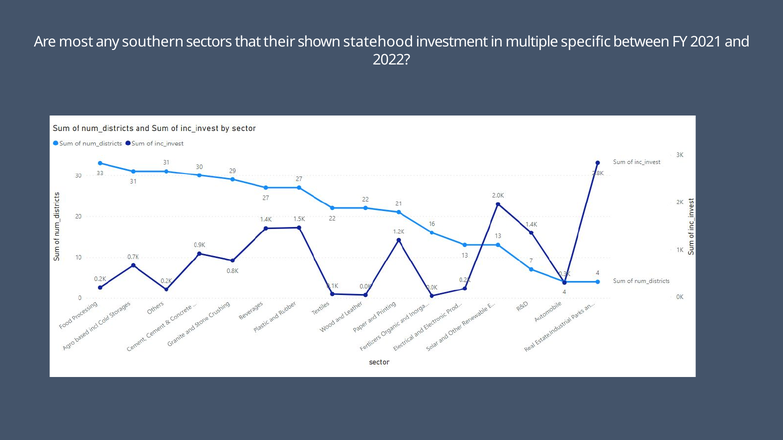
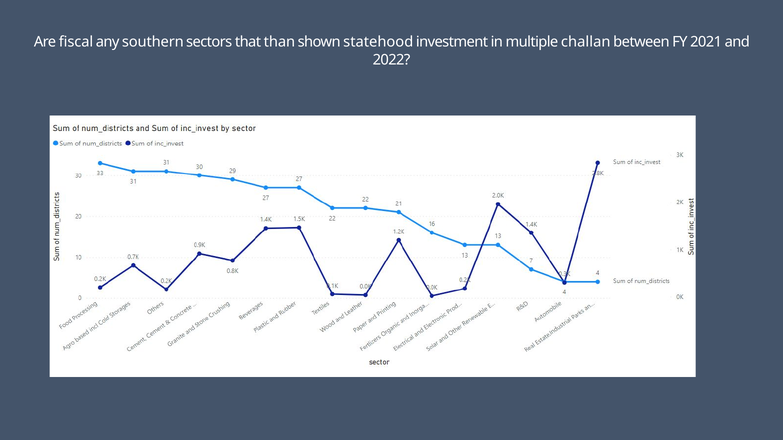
most: most -> fiscal (76, 42)
their: their -> than (279, 42)
specific: specific -> challan (586, 42)
